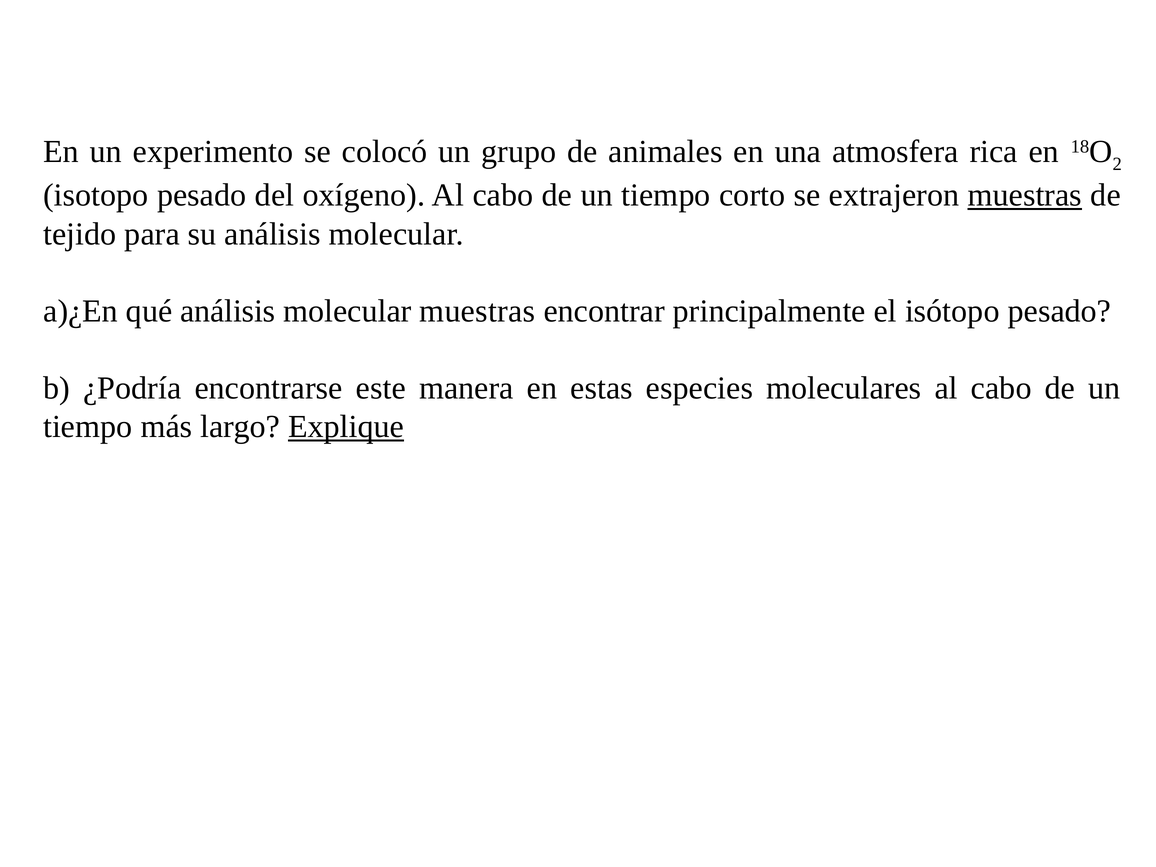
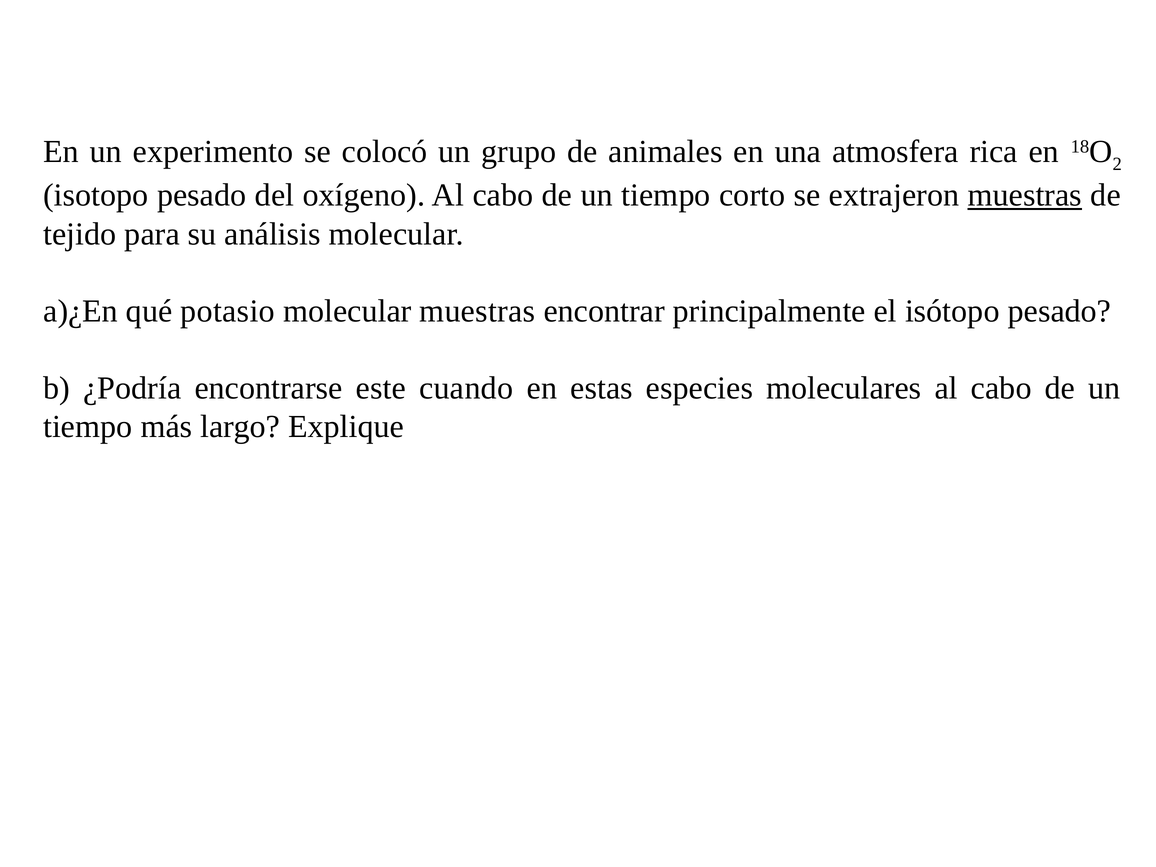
qué análisis: análisis -> potasio (228, 311)
manera: manera -> cuando (466, 388)
Explique underline: present -> none (346, 427)
